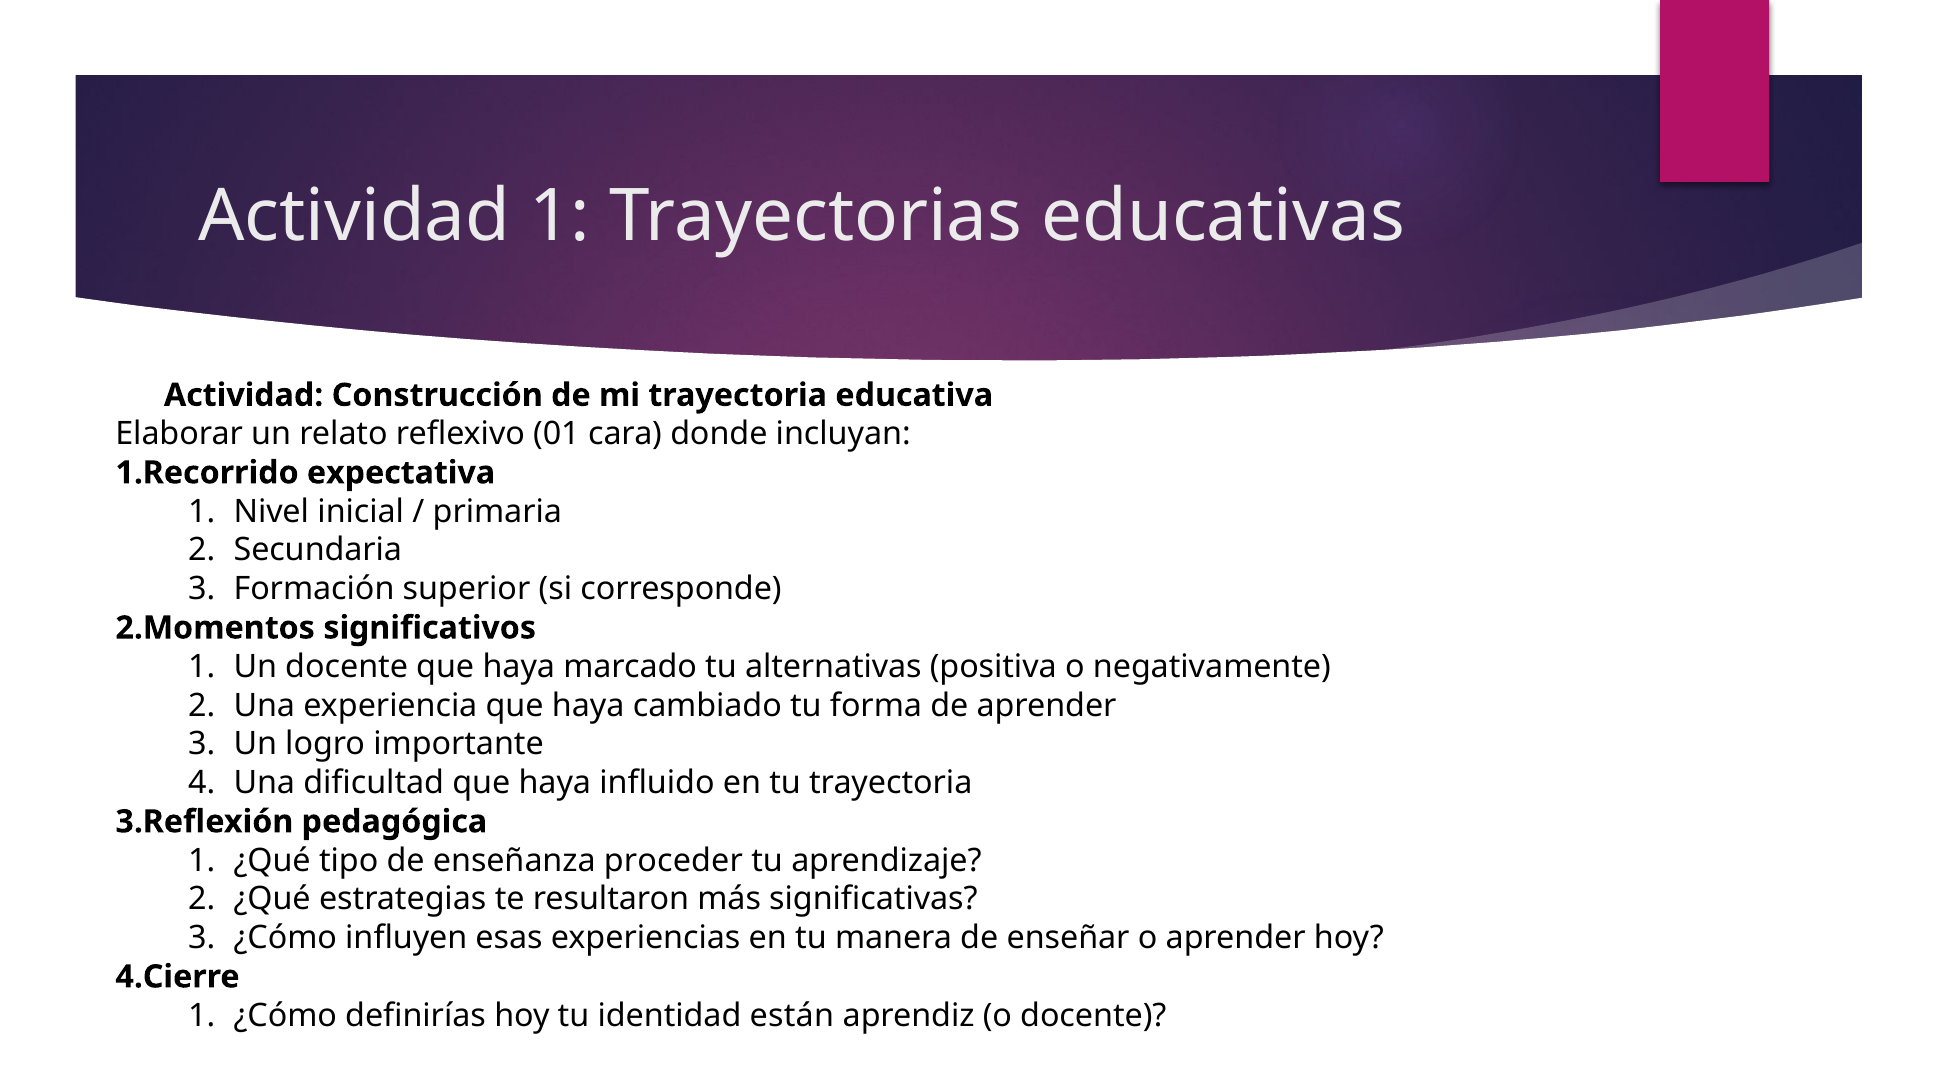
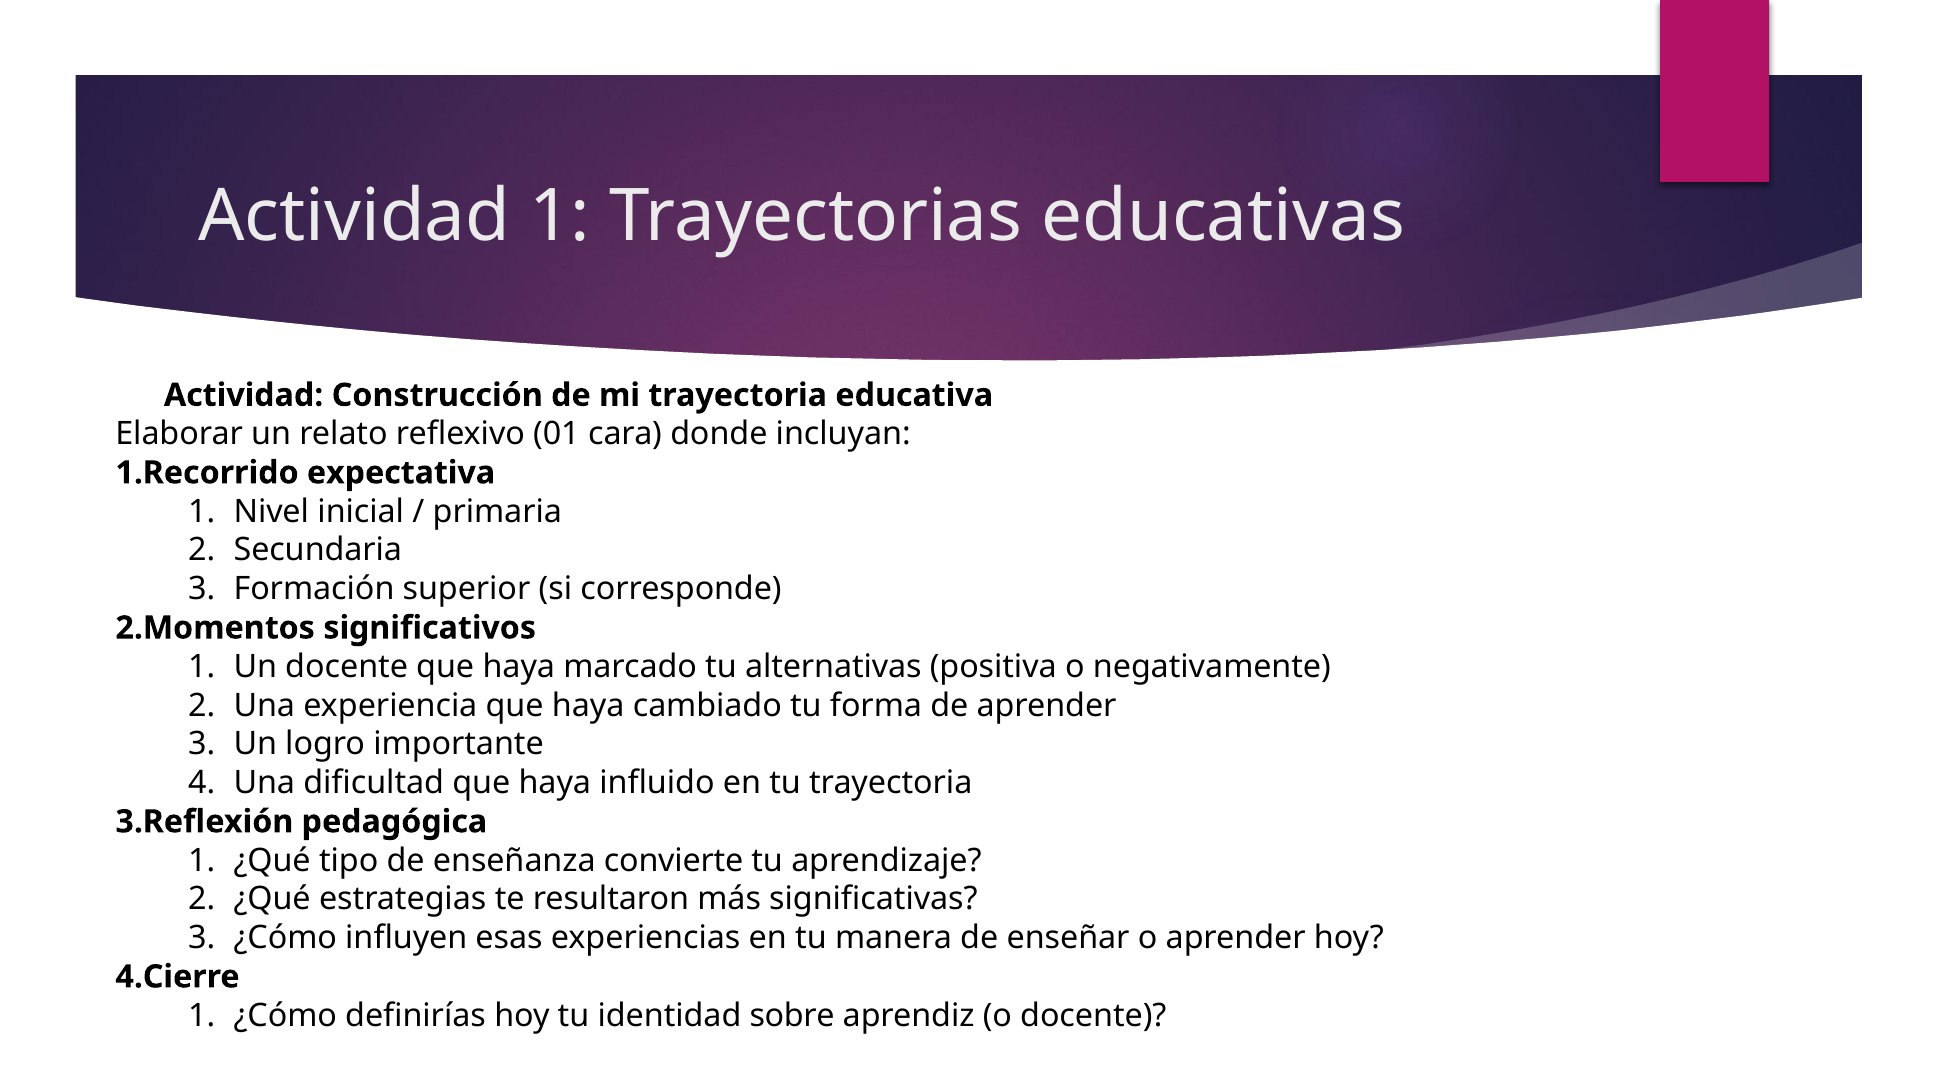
proceder: proceder -> convierte (674, 860)
están: están -> sobre (792, 1015)
